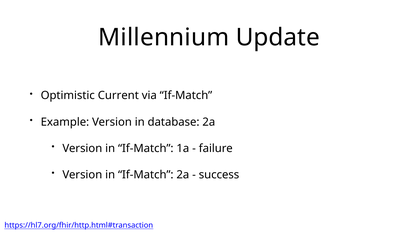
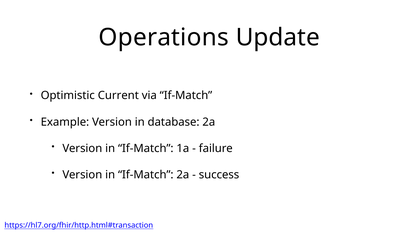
Millennium: Millennium -> Operations (164, 38)
